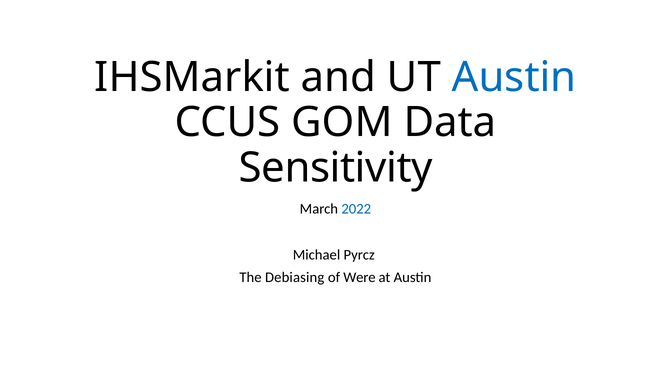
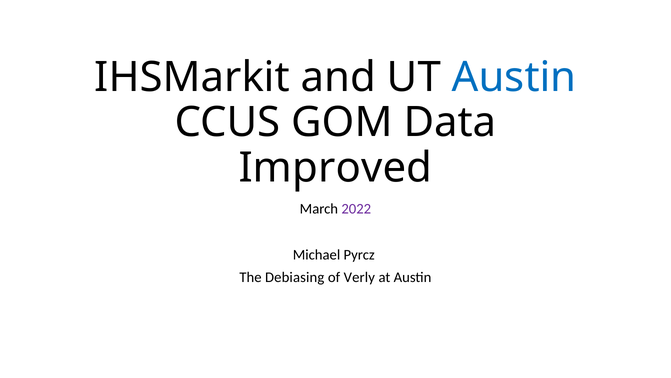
Sensitivity: Sensitivity -> Improved (335, 168)
2022 colour: blue -> purple (356, 209)
Were: Were -> Verly (359, 277)
